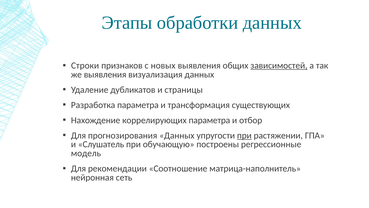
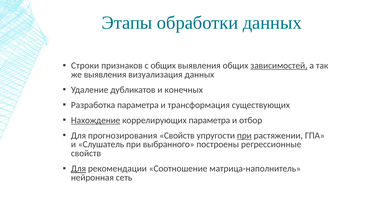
с новых: новых -> общих (163, 65)
страницы: страницы -> конечных (184, 90)
Нахождение underline: none -> present (96, 120)
прогнозирования Данных: Данных -> Свойств (177, 135)
обучающую: обучающую -> выбранного (169, 144)
модель: модель -> свойств (86, 153)
Для underline: none -> present (78, 168)
